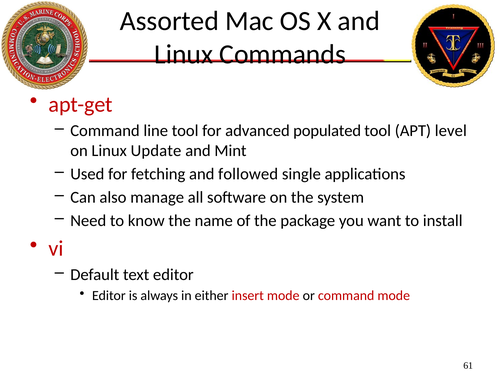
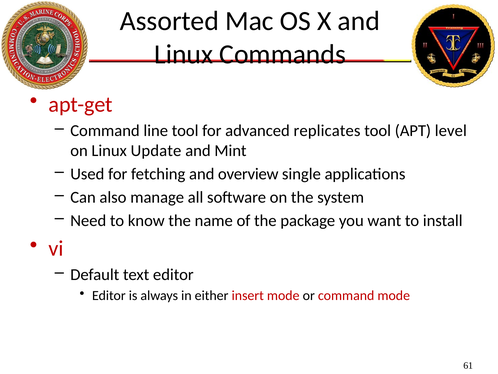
populated: populated -> replicates (327, 131)
followed: followed -> overview (248, 174)
